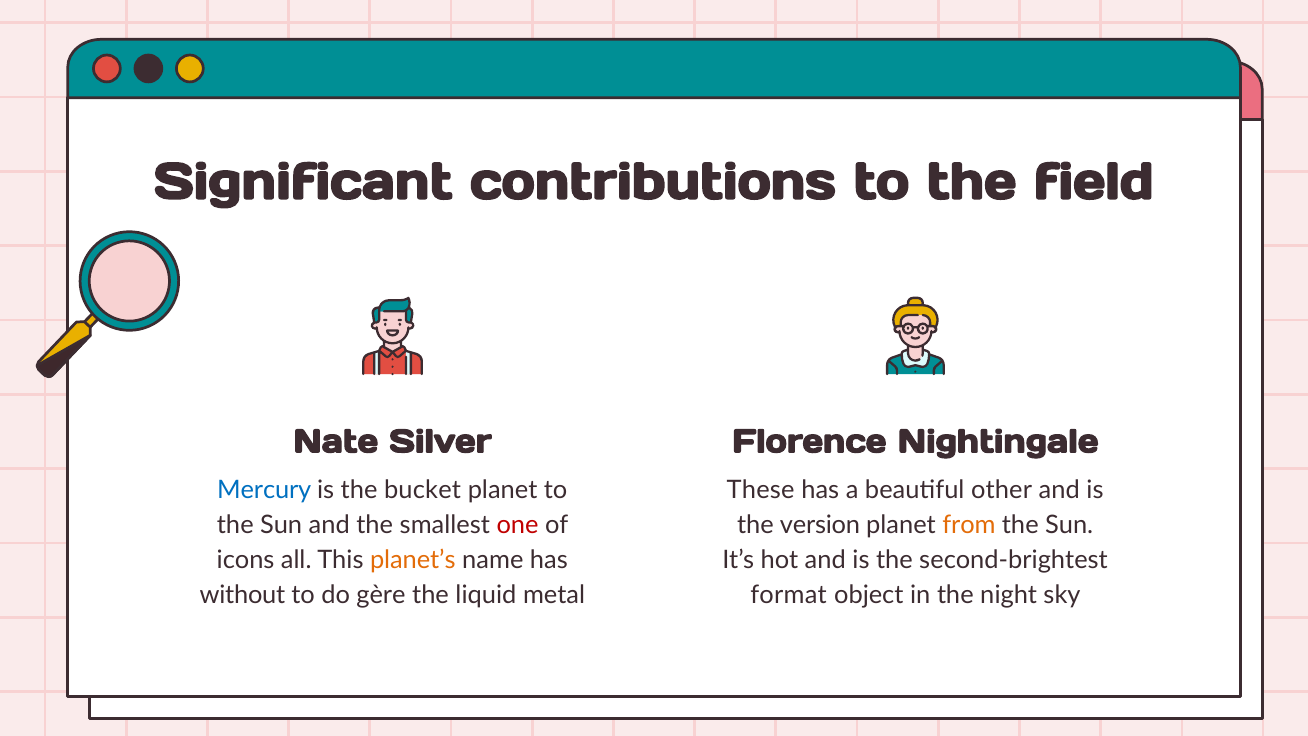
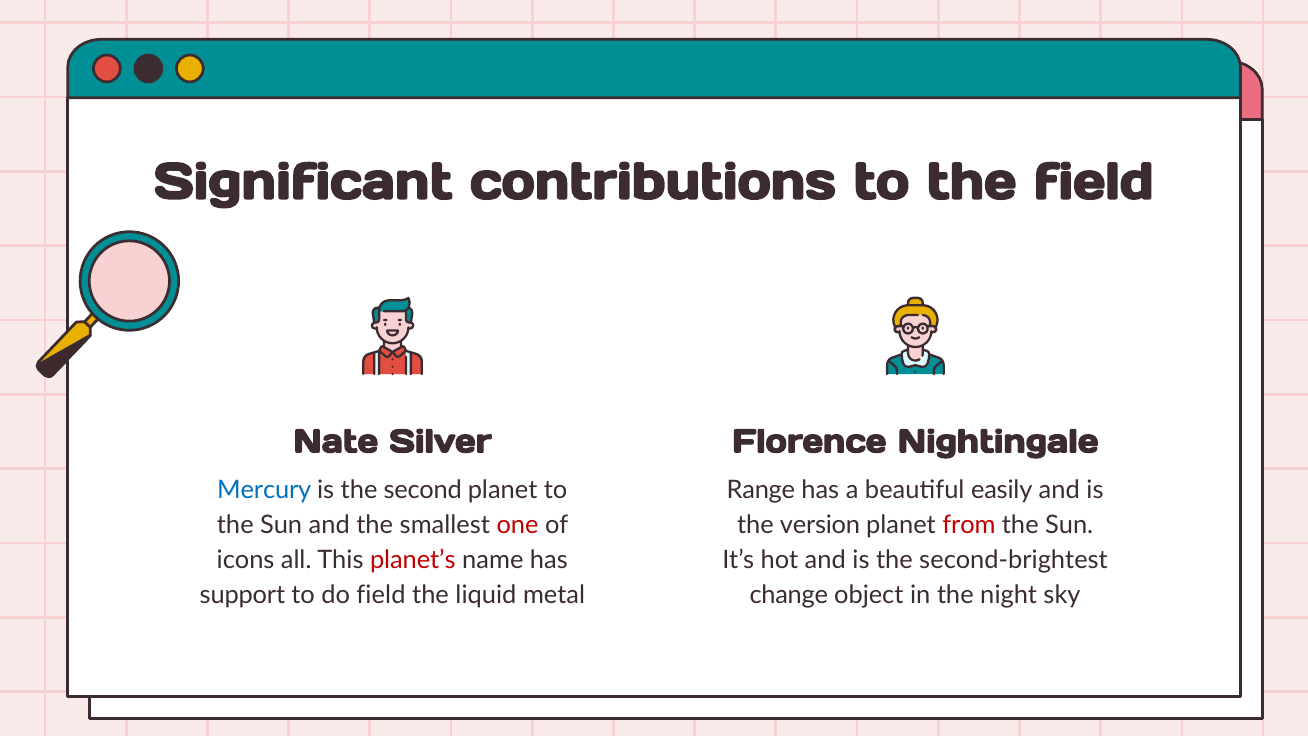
bucket: bucket -> second (423, 490)
These: These -> Range (761, 490)
other: other -> easily (1002, 490)
from colour: orange -> red (969, 525)
planet’s colour: orange -> red (413, 560)
without: without -> support (242, 595)
do gère: gère -> field (381, 595)
format: format -> change (789, 595)
